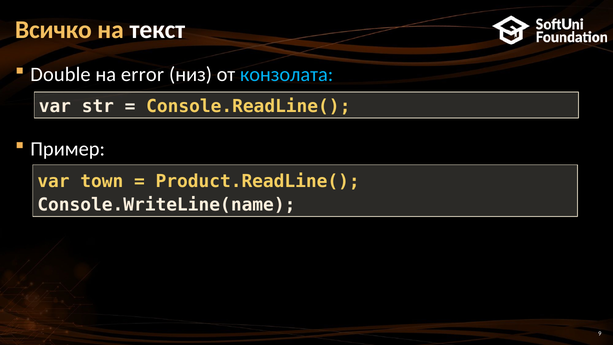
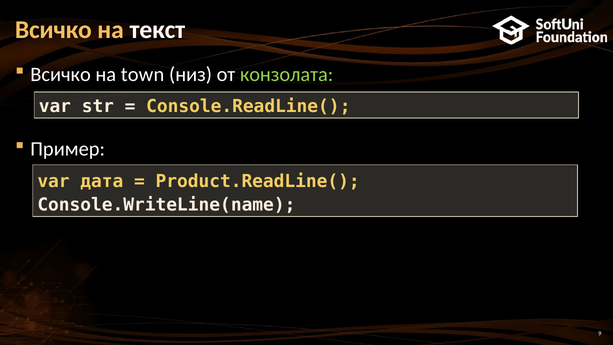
Double: Double -> Всичко (61, 75)
error: error -> town (142, 75)
конзолата colour: light blue -> light green (287, 75)
town: town -> дата (102, 181)
